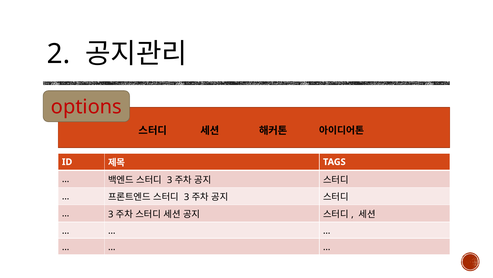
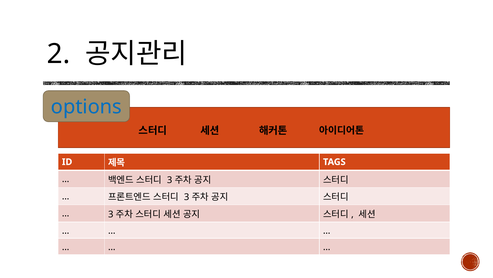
options colour: red -> blue (86, 107)
